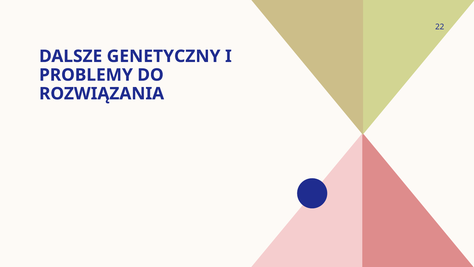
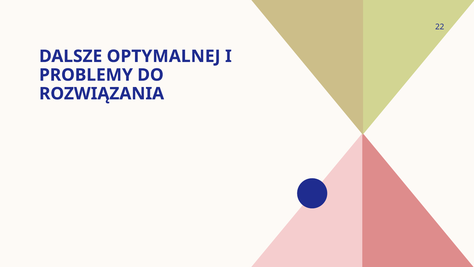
GENETYCZNY: GENETYCZNY -> OPTYMALNEJ (164, 56)
